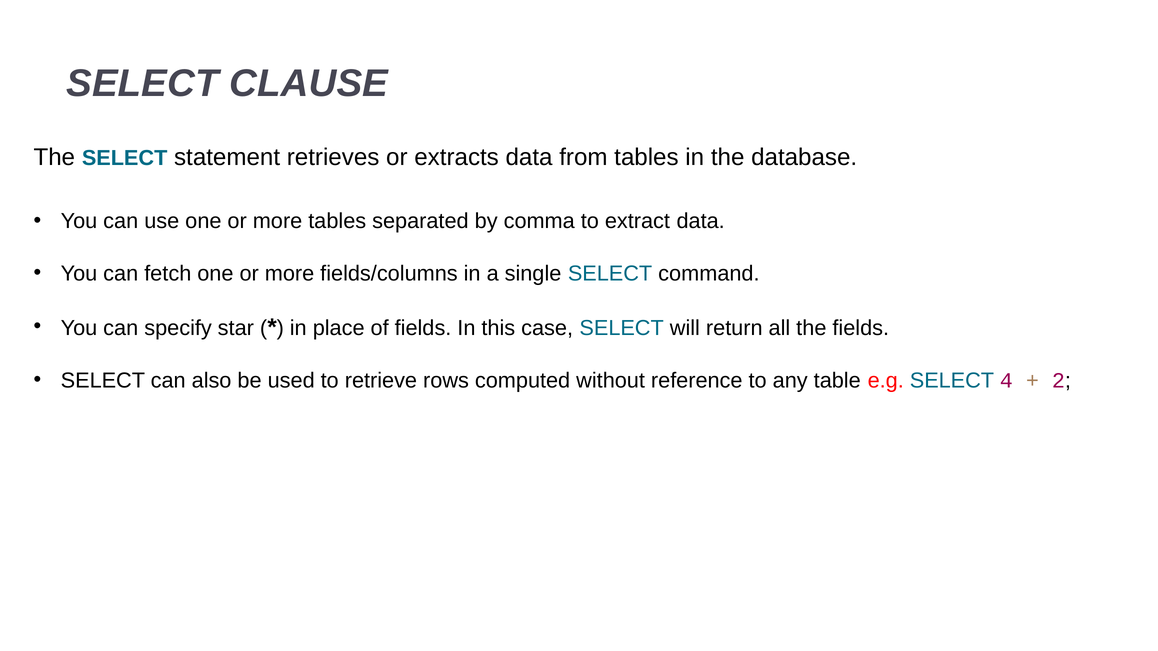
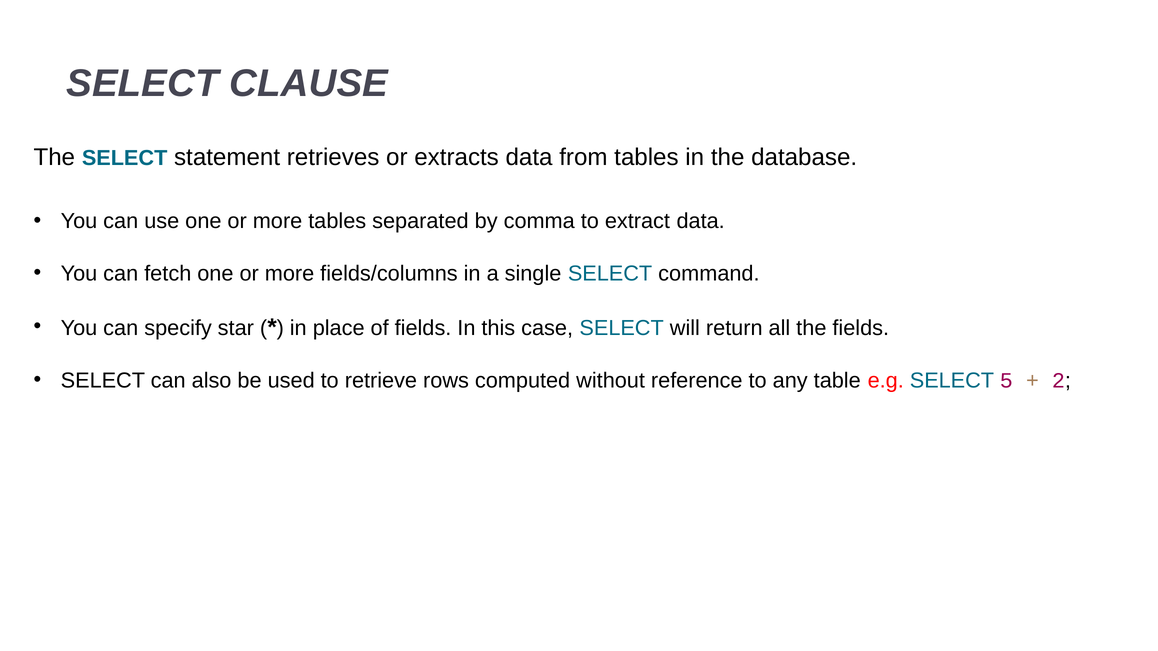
4: 4 -> 5 (1006, 381)
